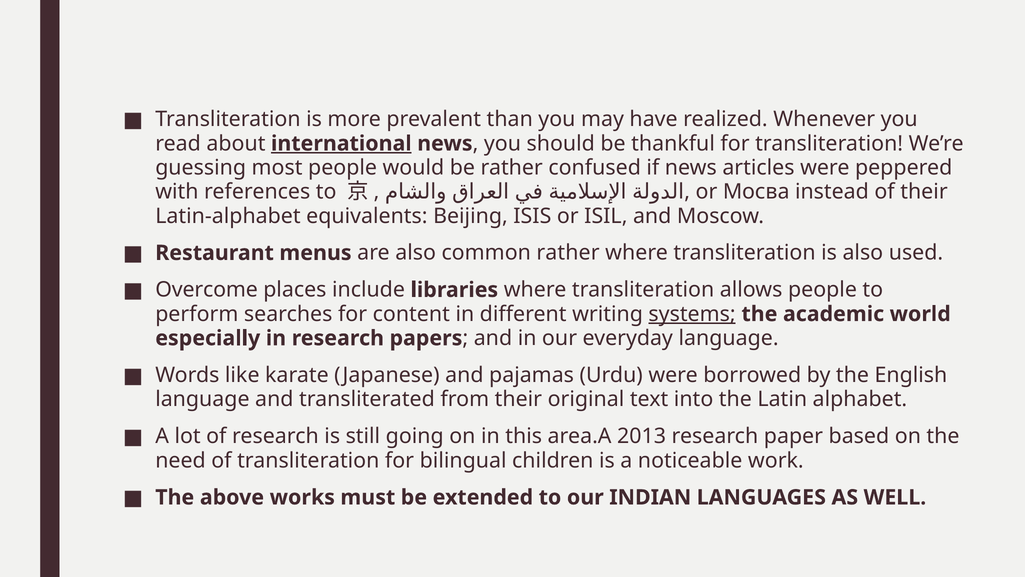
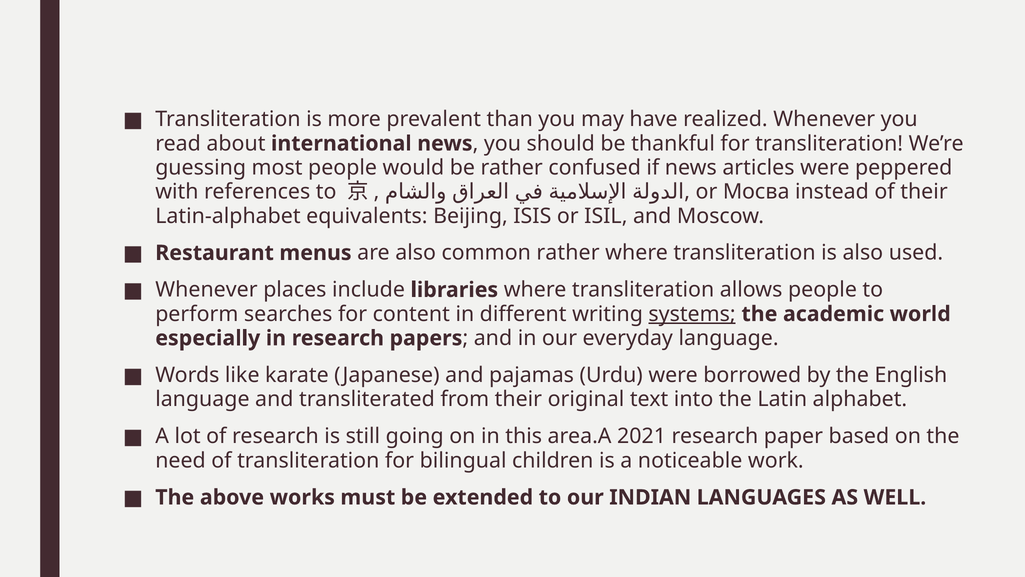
international underline: present -> none (341, 143)
Overcome: Overcome -> Whenever (206, 290)
2013: 2013 -> 2021 (642, 436)
